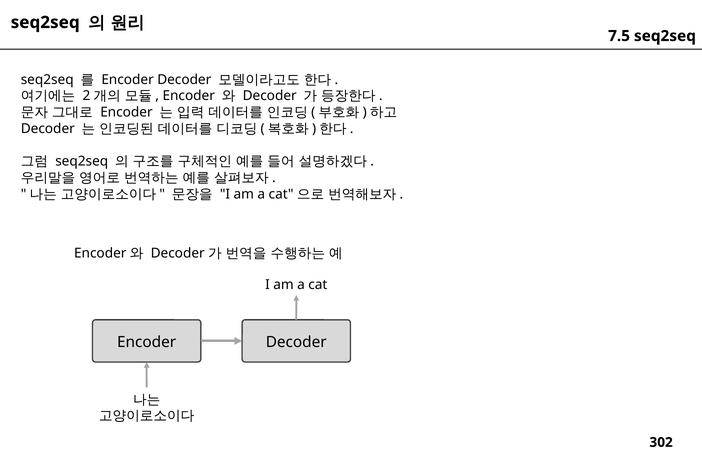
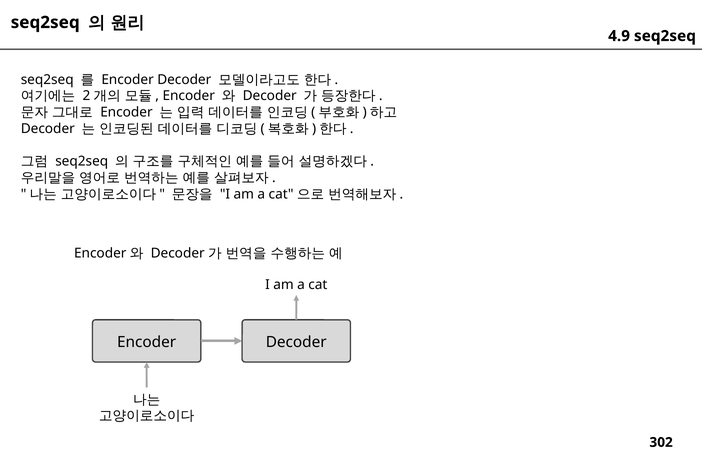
7.5: 7.5 -> 4.9 (619, 36)
